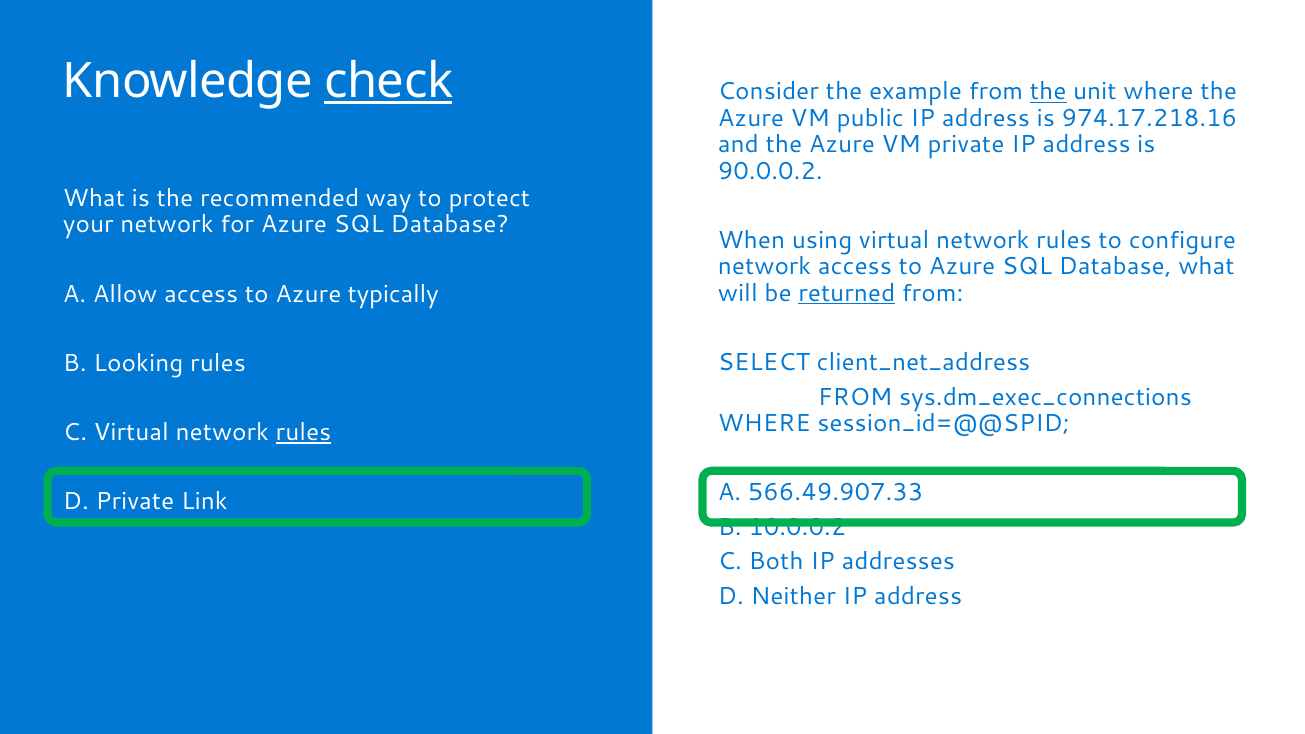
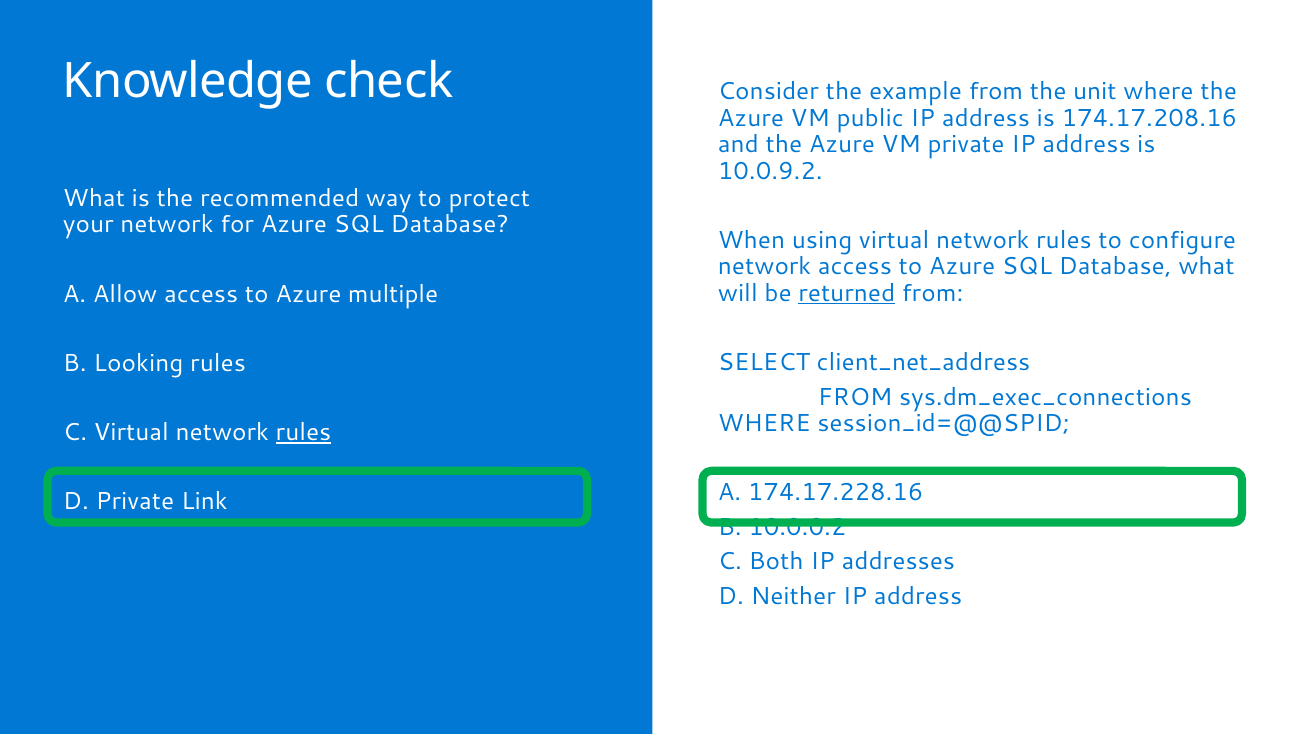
check underline: present -> none (389, 82)
the underline: present -> none (1048, 92)
974.17.218.16: 974.17.218.16 -> 174.17.208.16 (1149, 118)
90.0.0.2: 90.0.0.2 -> 10.0.9.2 (770, 171)
typically: typically -> multiple (393, 294)
566.49.907.33: 566.49.907.33 -> 174.17.228.16 (836, 493)
